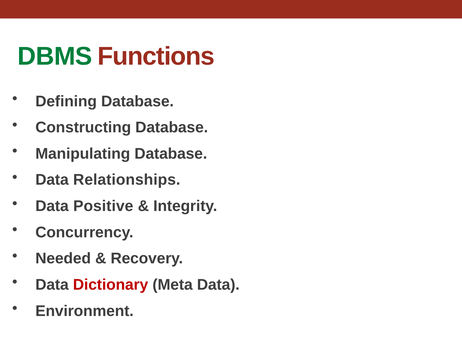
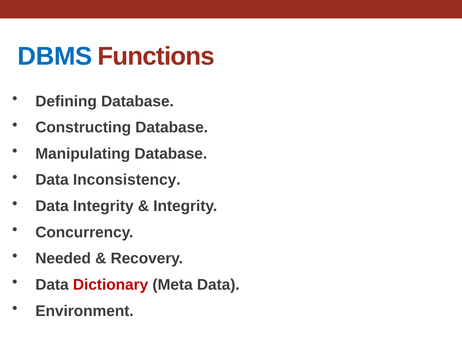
DBMS colour: green -> blue (55, 56)
Relationships: Relationships -> Inconsistency (127, 180)
Data Positive: Positive -> Integrity (103, 206)
